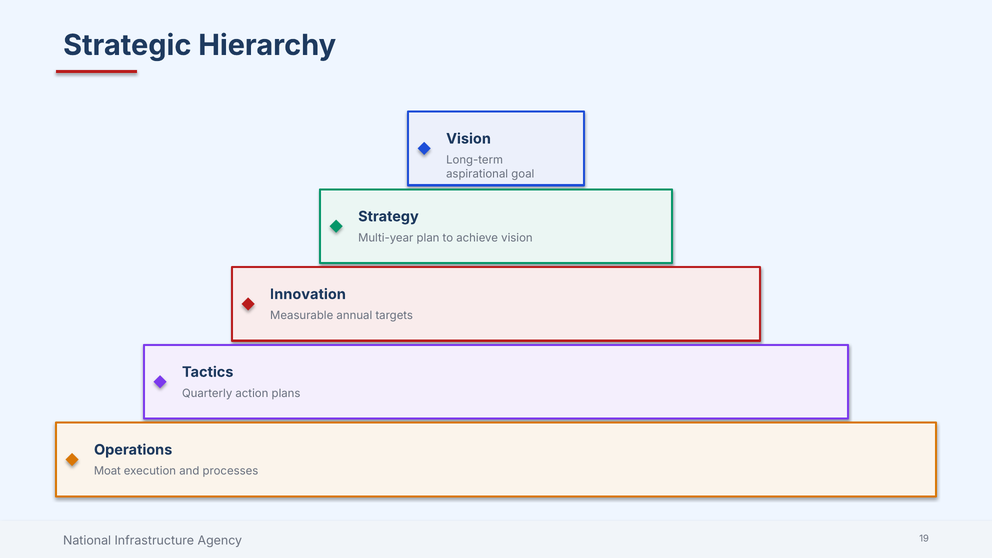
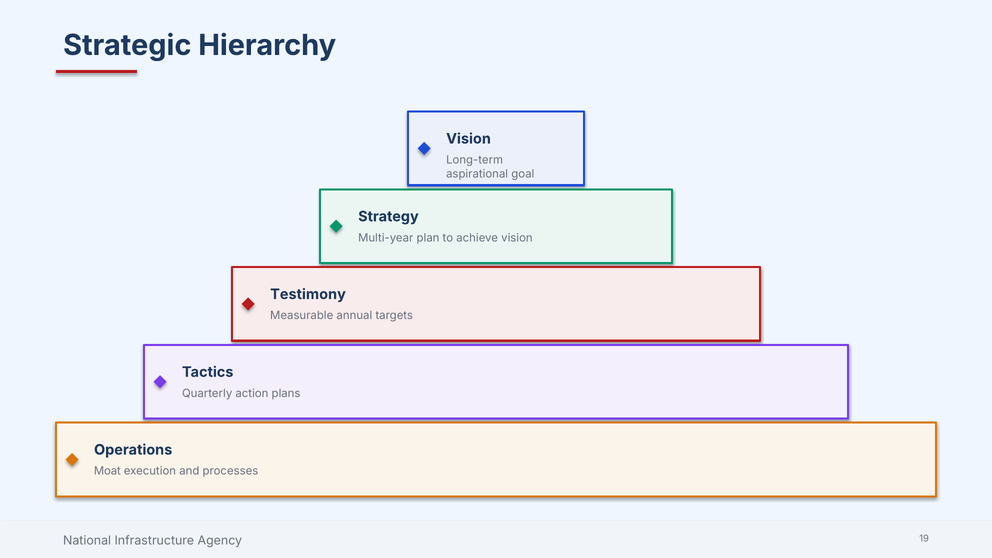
Innovation: Innovation -> Testimony (308, 294)
